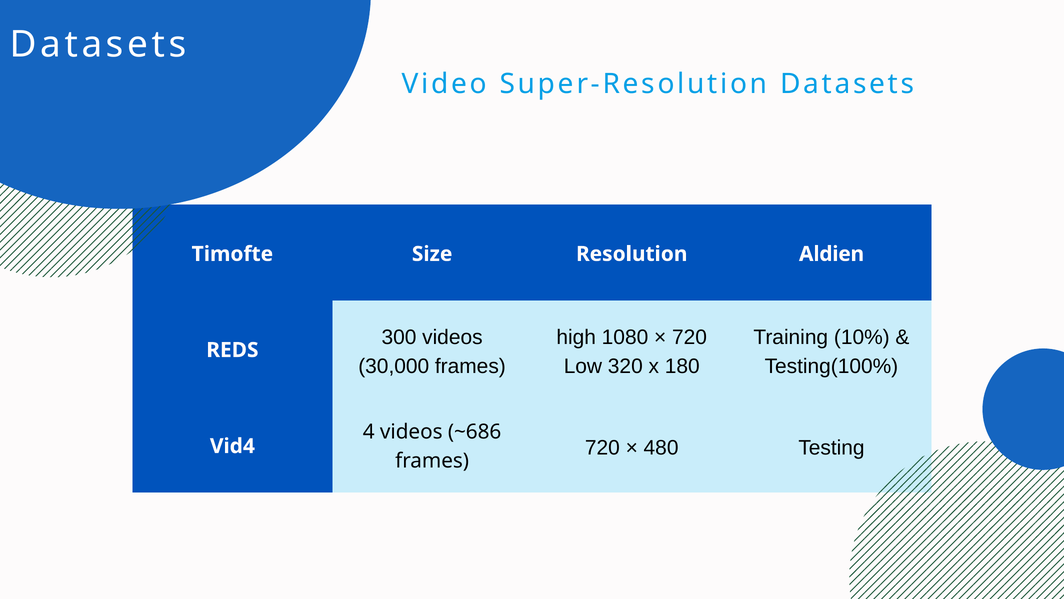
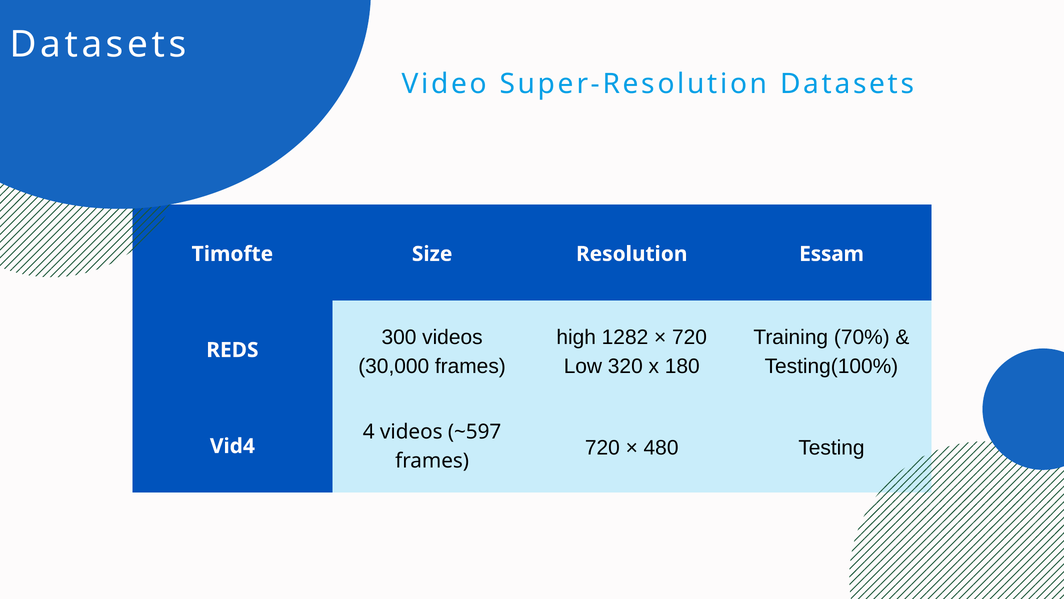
Aldien: Aldien -> Essam (832, 254)
1080: 1080 -> 1282 (625, 337)
10%: 10% -> 70% (862, 337)
~686: ~686 -> ~597 (475, 431)
